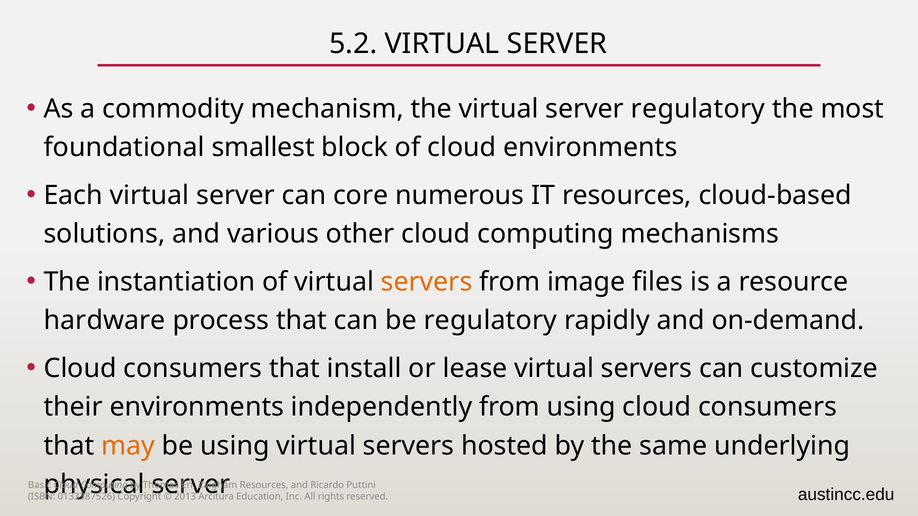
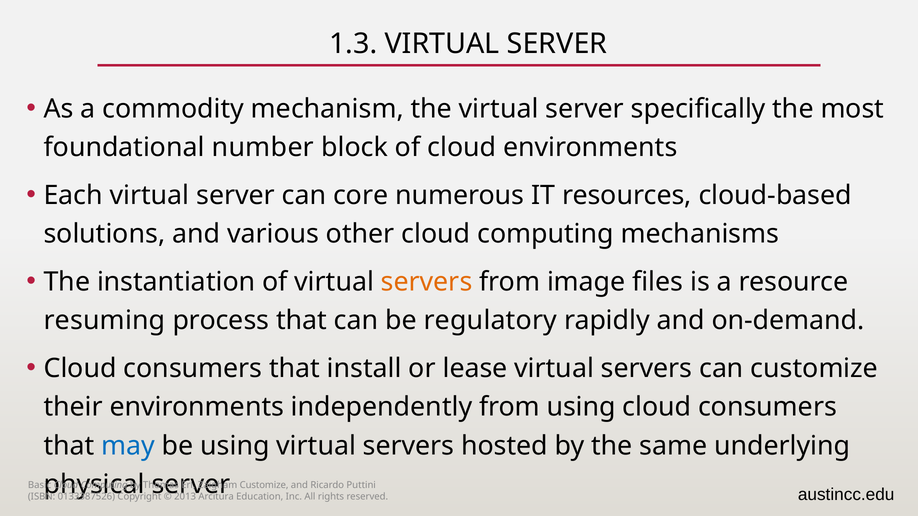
5.2: 5.2 -> 1.3 (353, 44)
server regulatory: regulatory -> specifically (698, 109)
smallest: smallest -> number (263, 147)
hardware: hardware -> resuming (105, 321)
may colour: orange -> blue (128, 446)
Resources: Resources -> Customize (264, 486)
